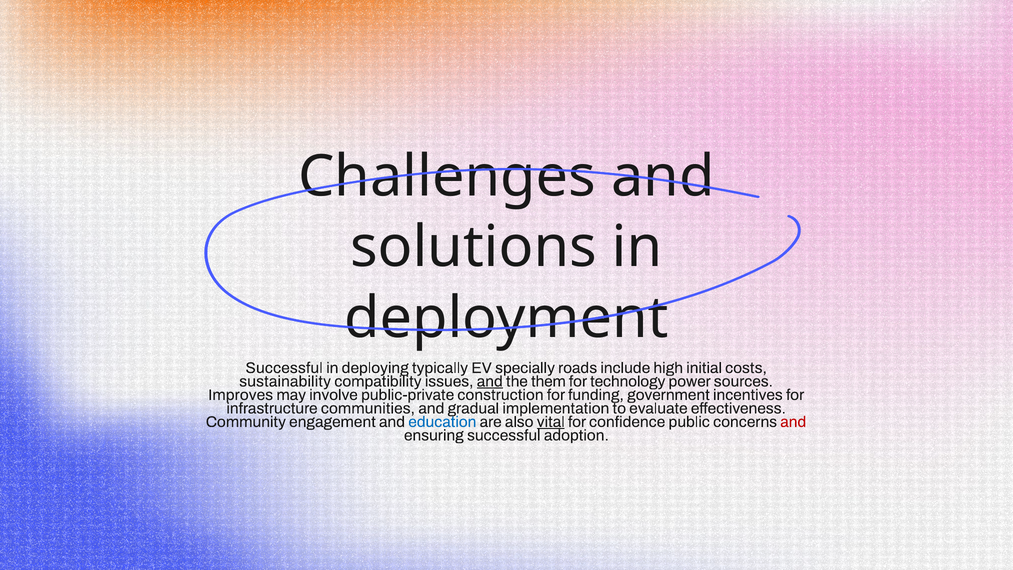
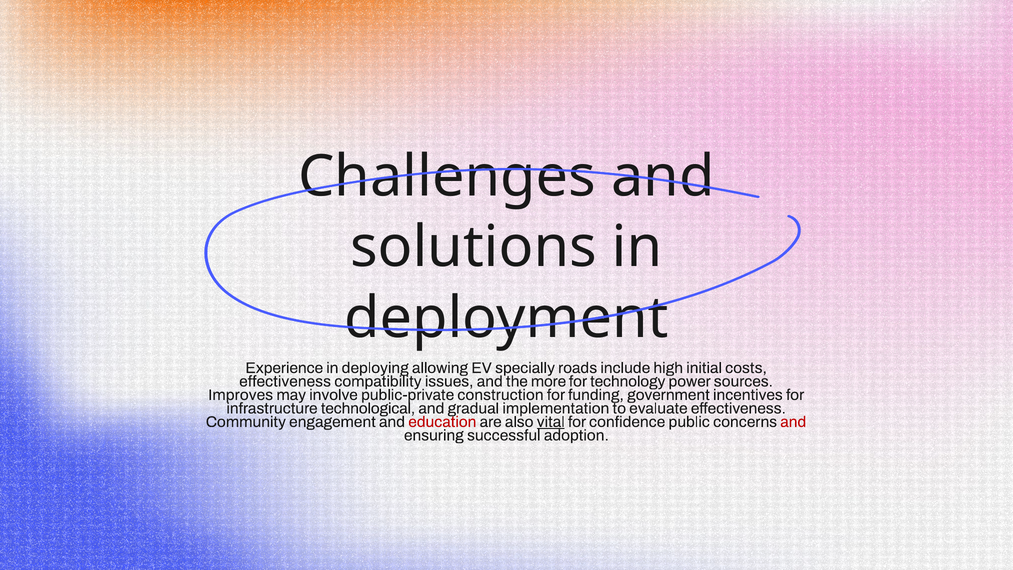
Successful: Successful -> Experience (284, 368)
typically: typically -> allowing (440, 368)
sustainability: sustainability -> effectiveness (285, 381)
and underline: present -> none (490, 381)
them: them -> more (548, 381)
communities: communities -> technological (368, 408)
education colour: blue -> red (442, 422)
